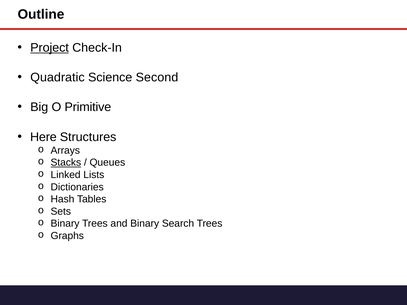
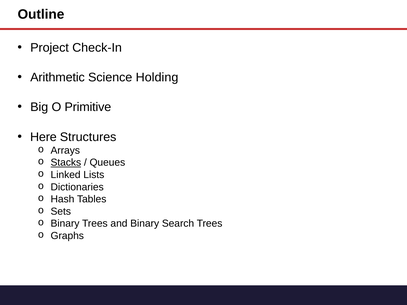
Project underline: present -> none (50, 48)
Quadratic: Quadratic -> Arithmetic (58, 77)
Second: Second -> Holding (157, 77)
